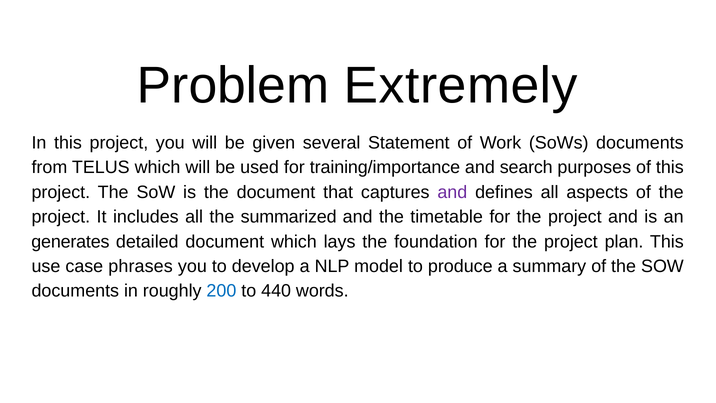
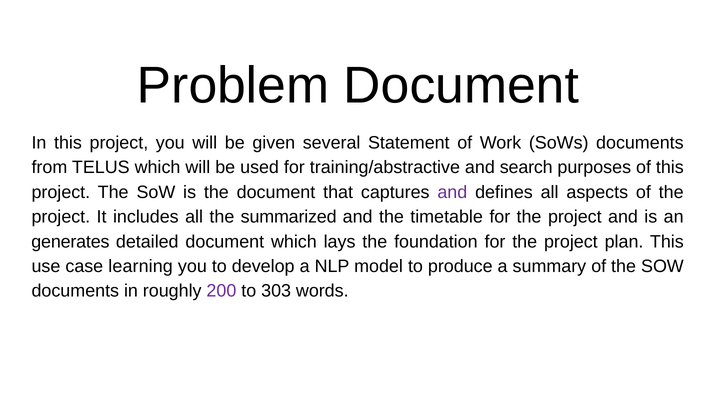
Problem Extremely: Extremely -> Document (461, 86)
training/importance: training/importance -> training/abstractive (385, 167)
phrases: phrases -> learning (141, 266)
200 colour: blue -> purple (221, 291)
440: 440 -> 303 (276, 291)
